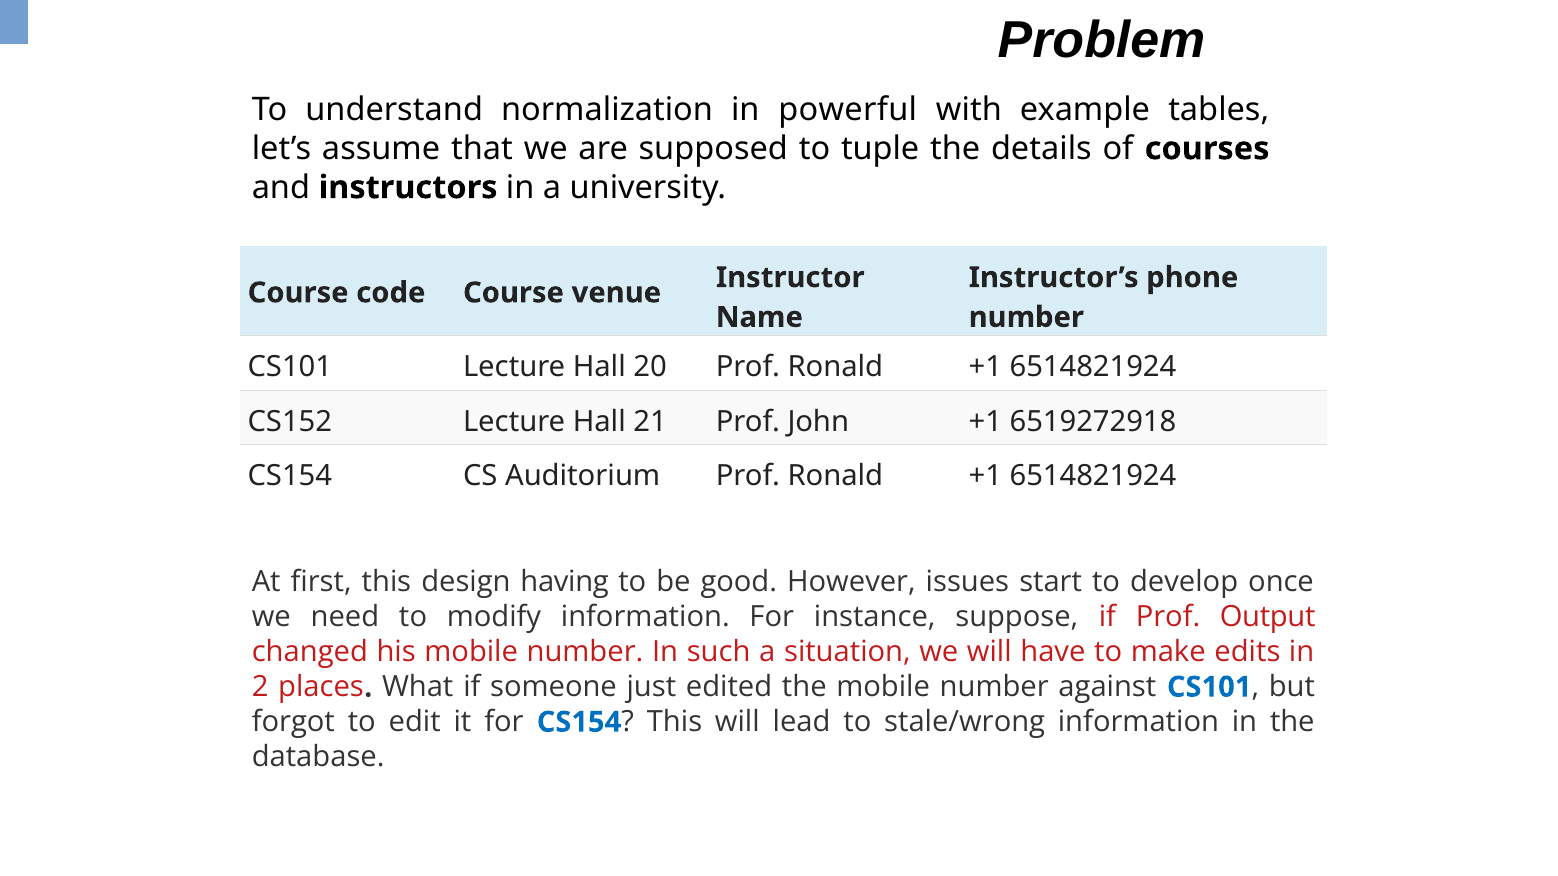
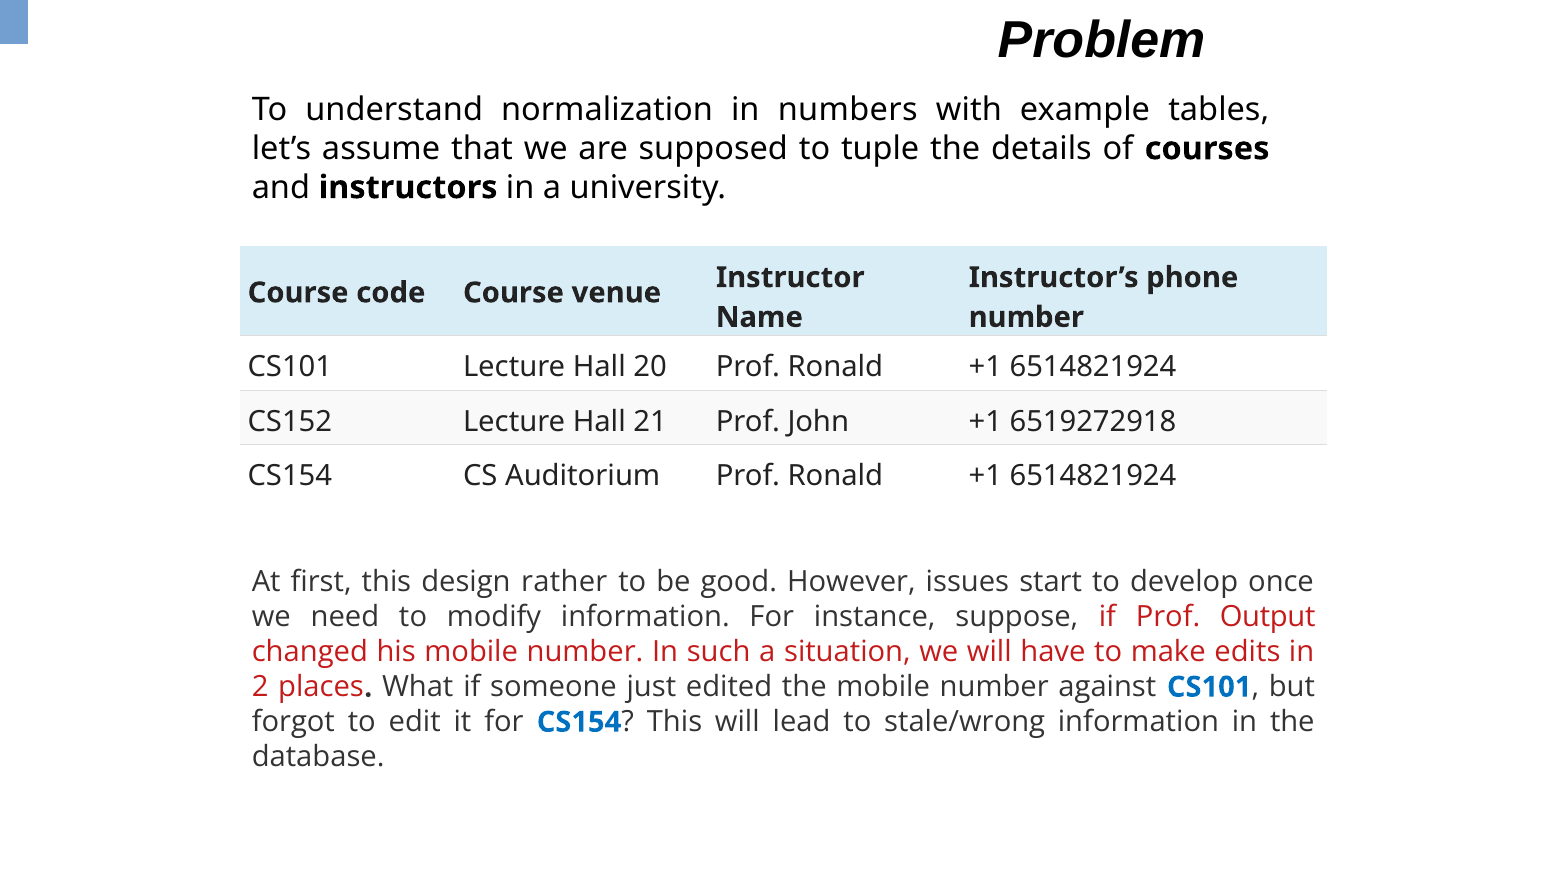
powerful: powerful -> numbers (848, 110)
having: having -> rather (564, 582)
